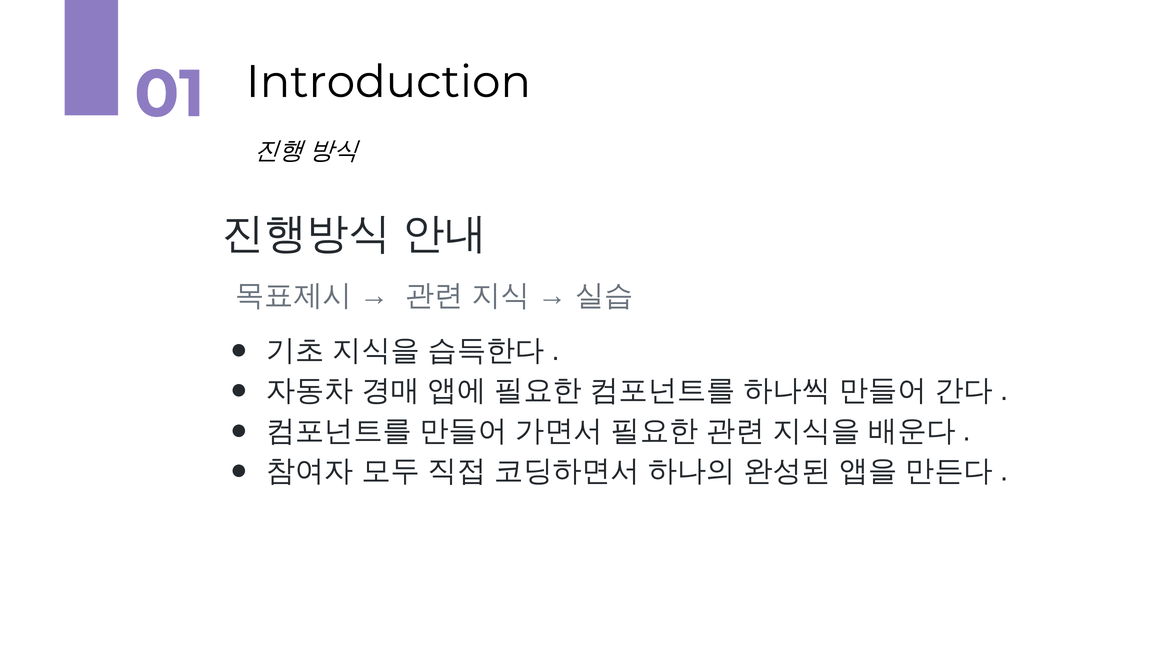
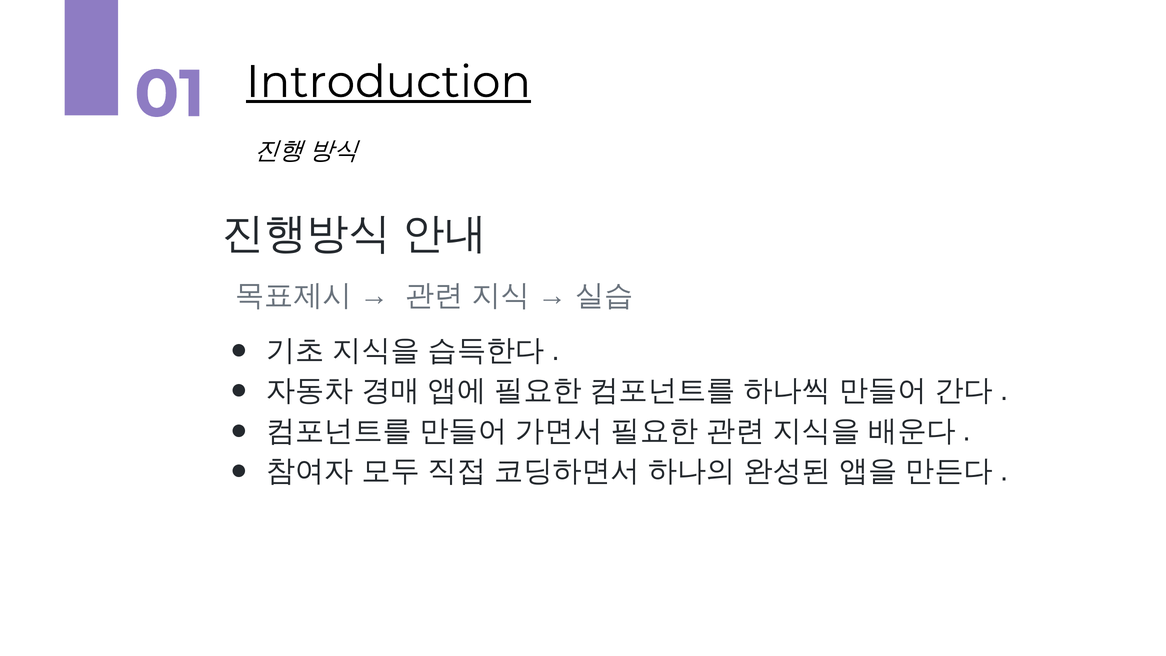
Introduction underline: none -> present (389, 82)
